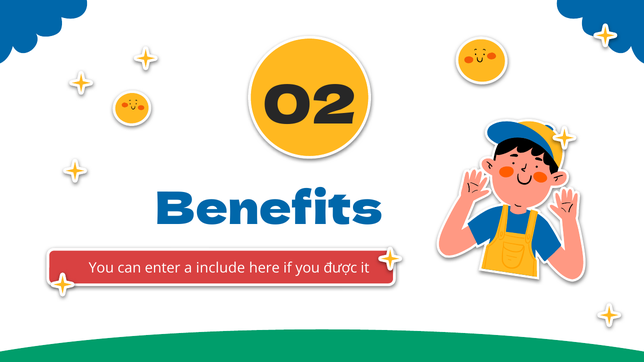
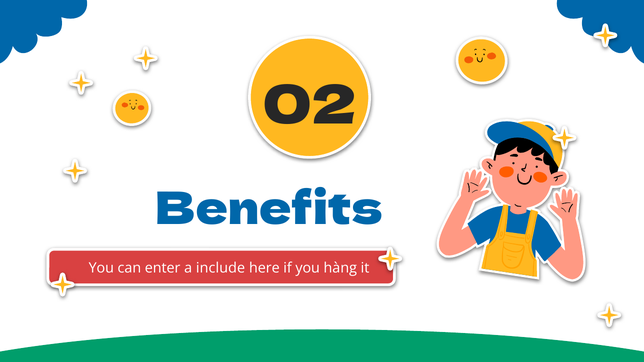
được: được -> hàng (340, 268)
